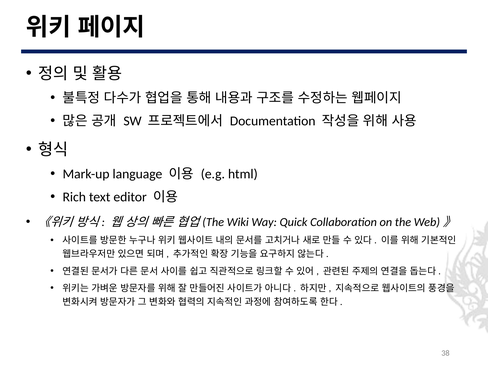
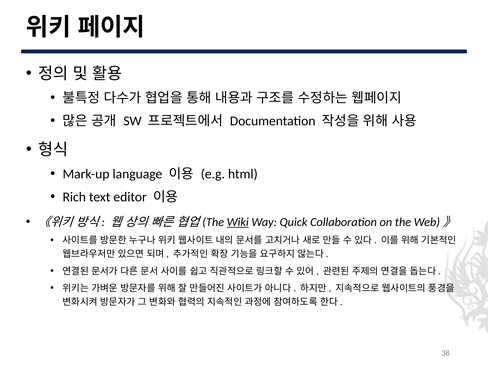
Wiki underline: none -> present (238, 222)
